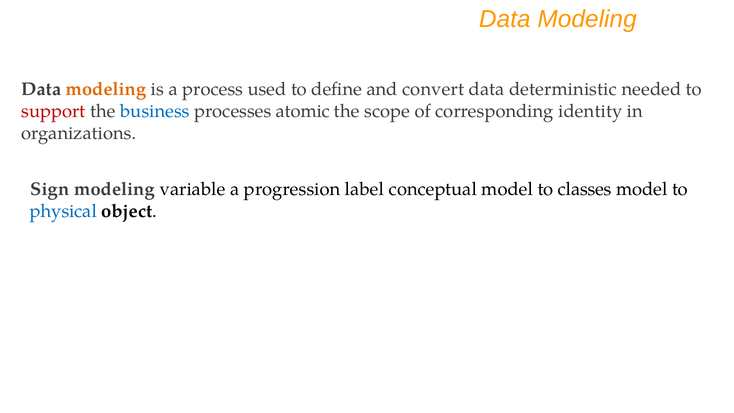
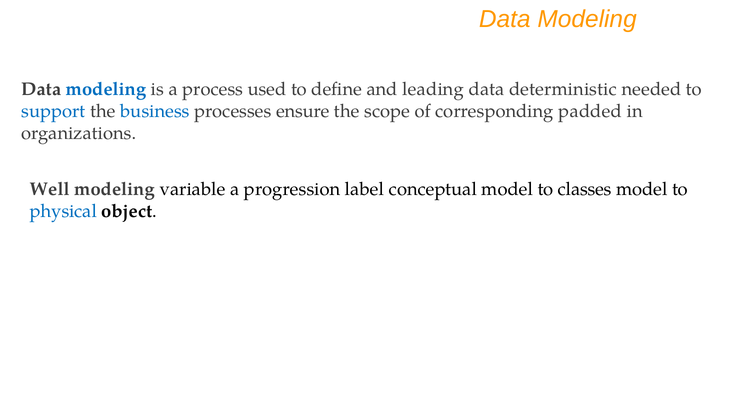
modeling colour: orange -> blue (106, 89)
convert: convert -> leading (433, 89)
support colour: red -> blue (53, 111)
atomic: atomic -> ensure (303, 111)
identity: identity -> padded (590, 111)
Sign: Sign -> Well (50, 189)
